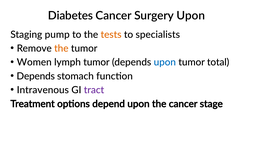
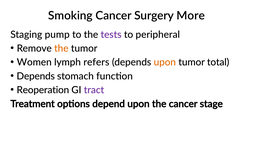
Diabetes: Diabetes -> Smoking (70, 16)
Surgery Upon: Upon -> More (191, 16)
tests colour: orange -> purple (111, 35)
specialists: specialists -> peripheral (158, 35)
lymph tumor: tumor -> refers (96, 62)
upon colour: blue -> orange (165, 62)
Intravenous: Intravenous -> Reoperation (43, 90)
